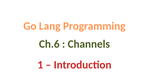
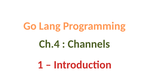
Ch.6: Ch.6 -> Ch.4 (49, 44)
